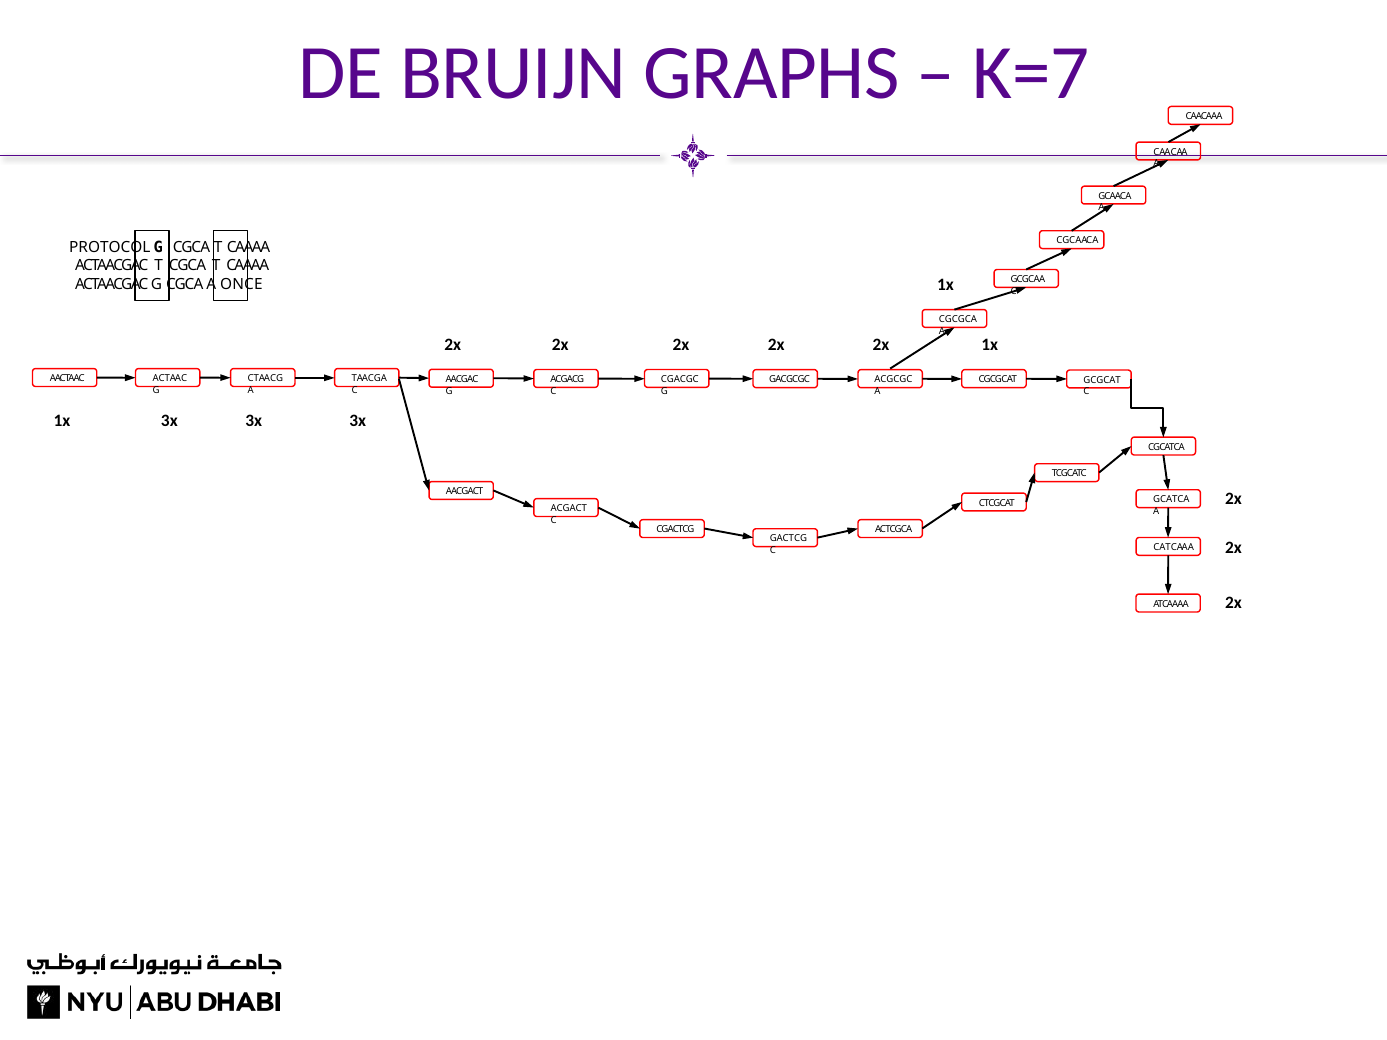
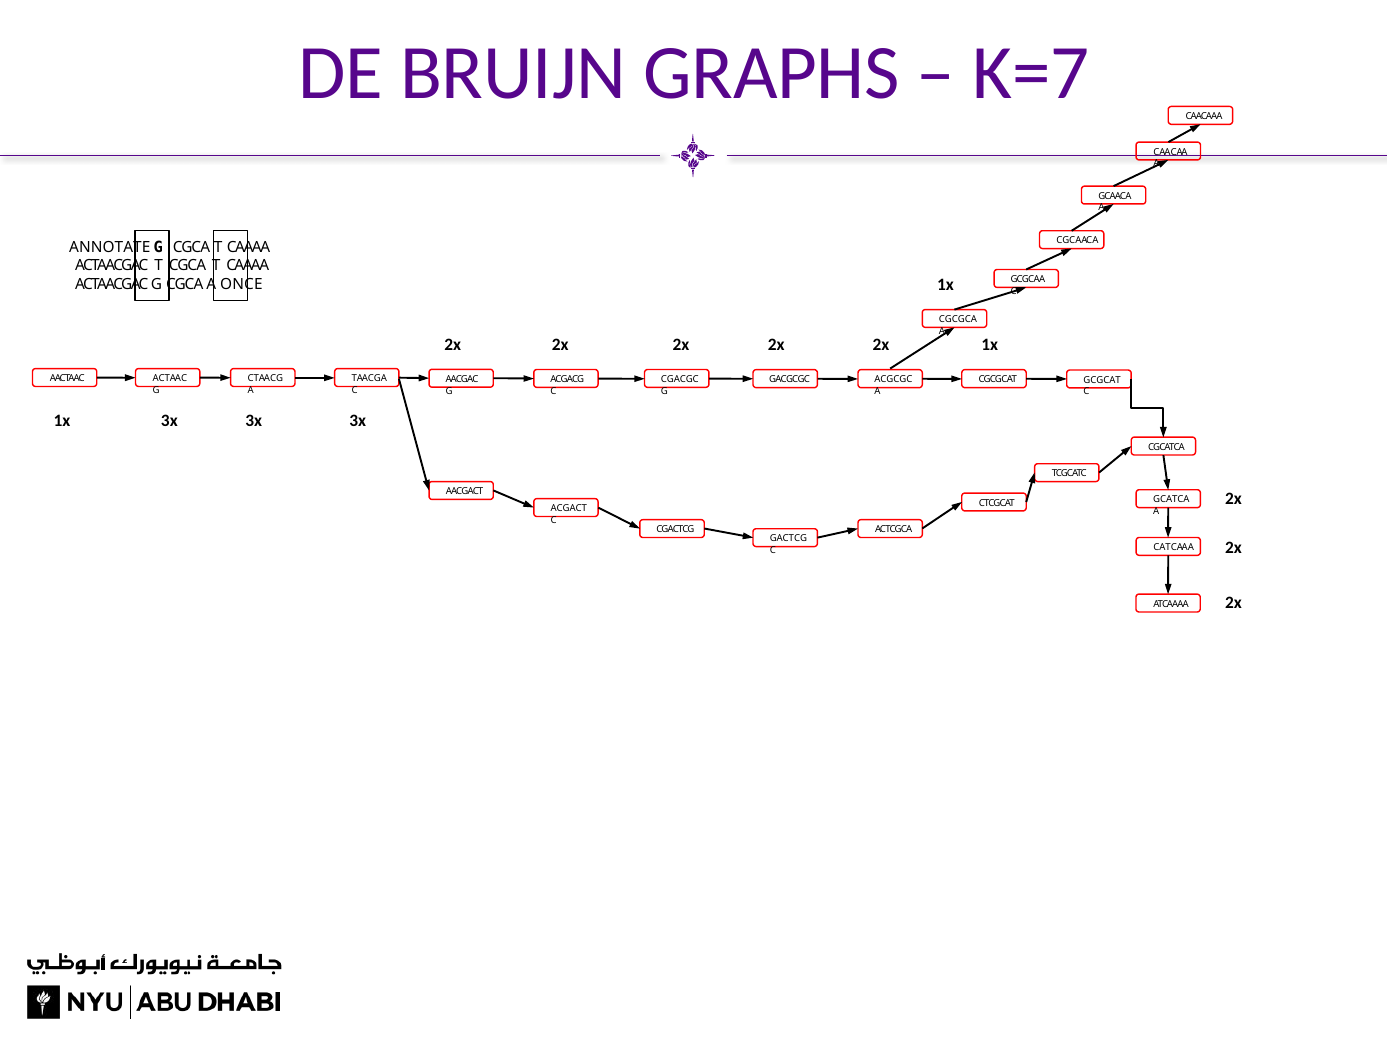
PROTOCOL: PROTOCOL -> ANNOTATE (110, 247)
